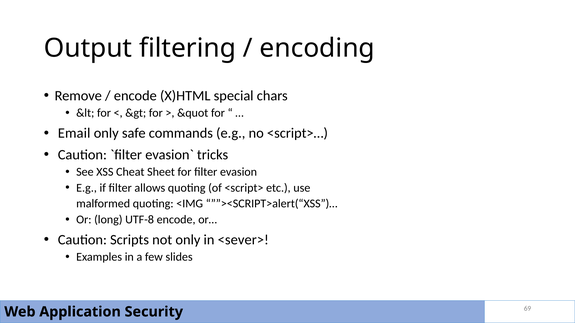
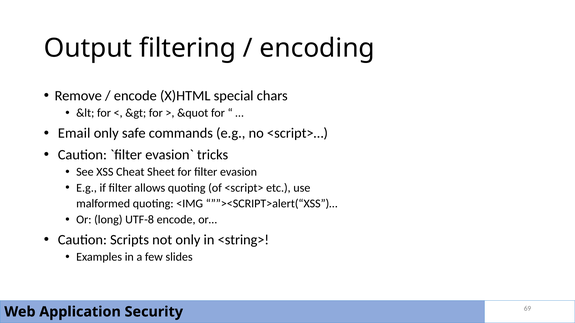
<sever>: <sever> -> <string> (243, 240)
